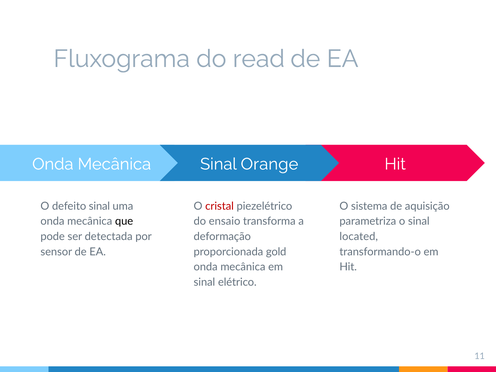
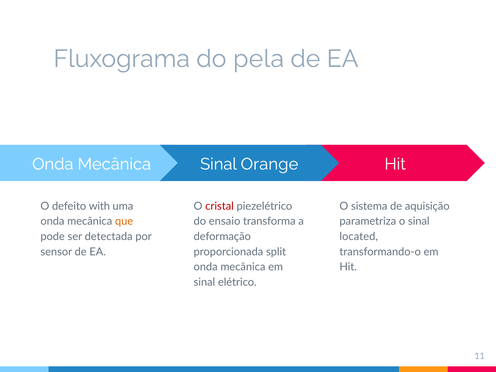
read: read -> pela (259, 59)
defeito sinal: sinal -> with (99, 206)
que colour: black -> orange (124, 221)
gold: gold -> split (276, 252)
